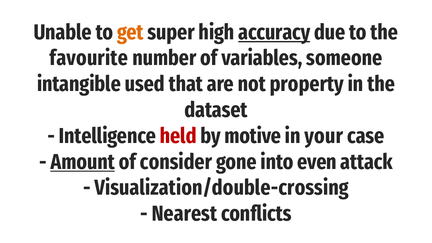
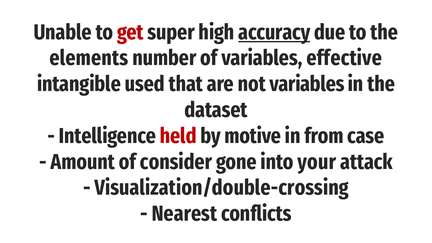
get colour: orange -> red (130, 32)
favourite: favourite -> elements (89, 58)
someone: someone -> effective (344, 58)
not property: property -> variables (307, 84)
your: your -> from (324, 136)
Amount underline: present -> none (83, 162)
even: even -> your (317, 162)
